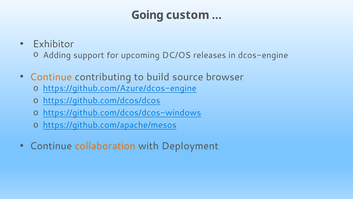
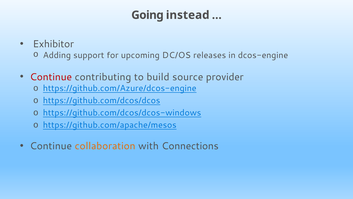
custom: custom -> instead (188, 15)
Continue colour: orange -> red (51, 77)
browser: browser -> provider (225, 77)
Deployment: Deployment -> Connections (190, 146)
